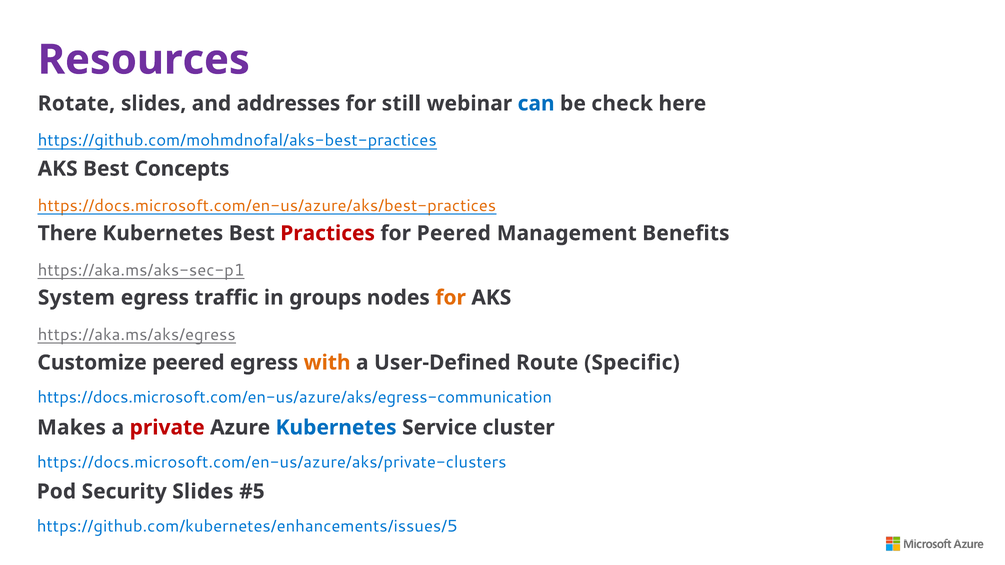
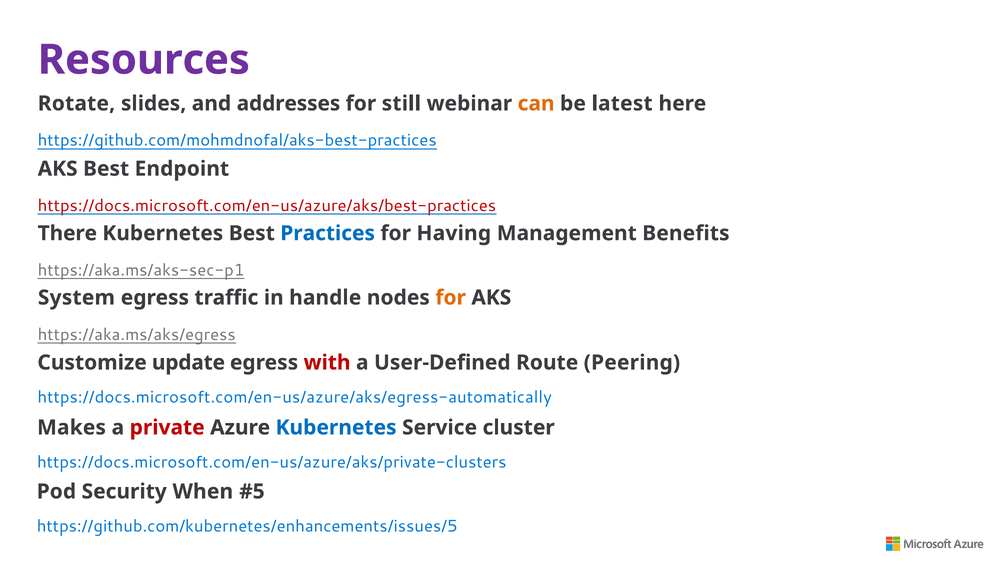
can colour: blue -> orange (536, 104)
check: check -> latest (622, 104)
Concepts: Concepts -> Endpoint (182, 169)
https://docs.microsoft.com/en-us/azure/aks/best-practices colour: orange -> red (267, 206)
Practices colour: red -> blue (328, 233)
for Peered: Peered -> Having (454, 233)
groups: groups -> handle (325, 298)
Customize peered: peered -> update (188, 363)
with colour: orange -> red (327, 363)
Specific: Specific -> Peering (632, 363)
https://docs.microsoft.com/en-us/azure/aks/egress-communication: https://docs.microsoft.com/en-us/azure/aks/egress-communication -> https://docs.microsoft.com/en-us/azure/aks/egress-automatically (295, 397)
Security Slides: Slides -> When (203, 492)
